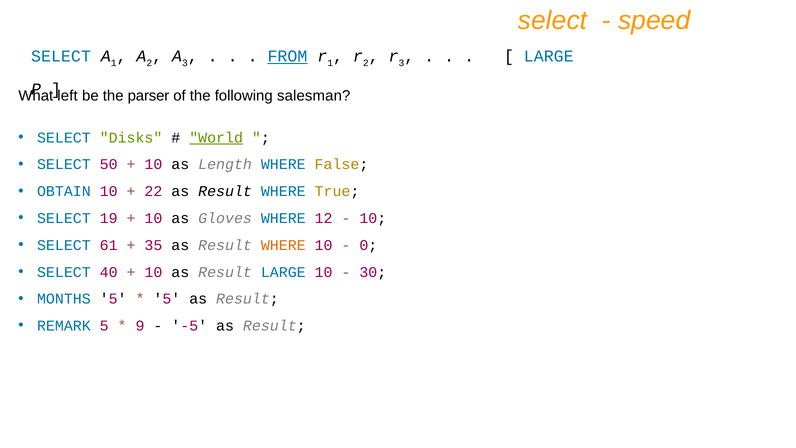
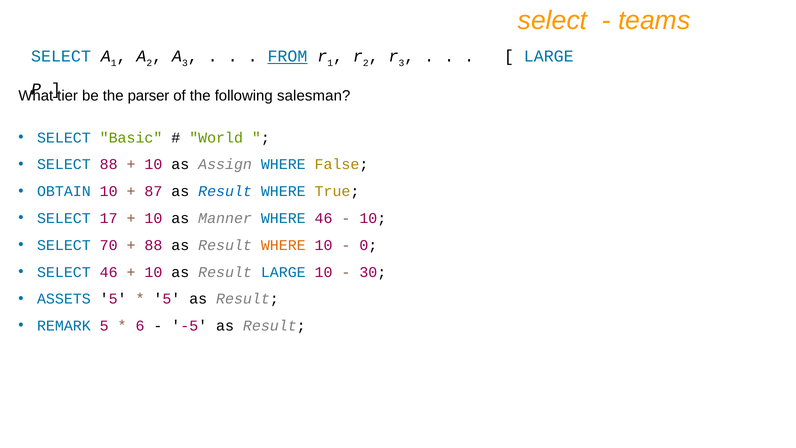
speed: speed -> teams (654, 21)
left: left -> tier (68, 96)
Disks: Disks -> Basic (131, 138)
World underline: present -> none (216, 138)
SELECT 50: 50 -> 88 (109, 164)
Length: Length -> Assign (225, 164)
22: 22 -> 87 (153, 191)
Result colour: black -> blue (225, 191)
19: 19 -> 17 (109, 218)
Gloves: Gloves -> Manner (225, 218)
WHERE 12: 12 -> 46 (324, 218)
61: 61 -> 70 (109, 245)
35: 35 -> 88 (153, 245)
SELECT 40: 40 -> 46 (109, 272)
MONTHS: MONTHS -> ASSETS (64, 299)
9: 9 -> 6 (140, 326)
